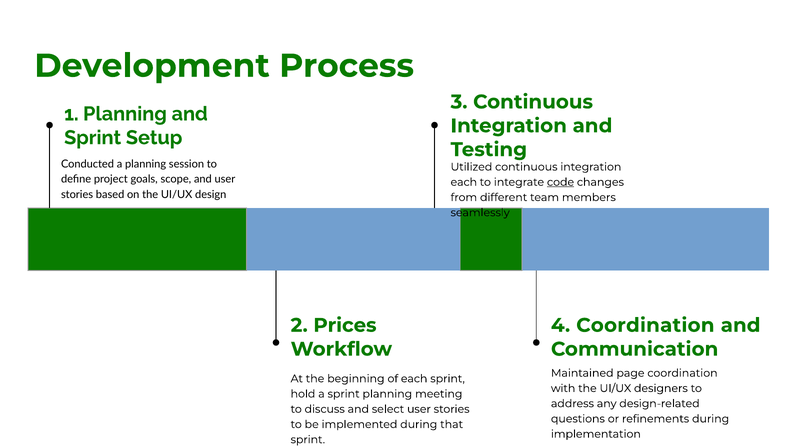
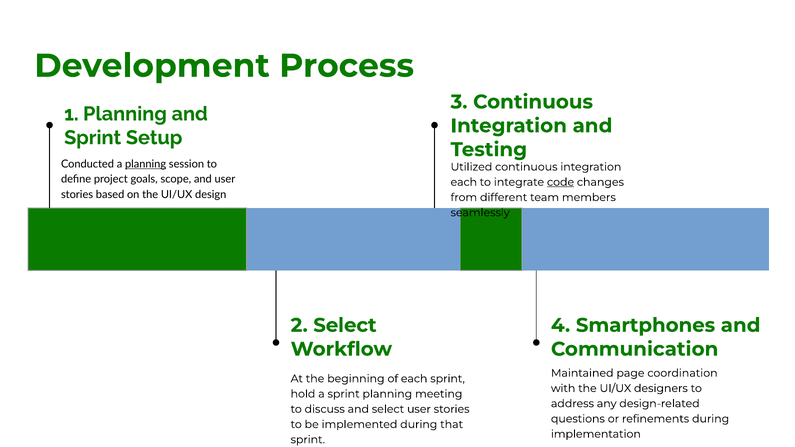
planning underline: none -> present (146, 164)
2 Prices: Prices -> Select (345, 325)
4 Coordination: Coordination -> Smartphones (645, 325)
